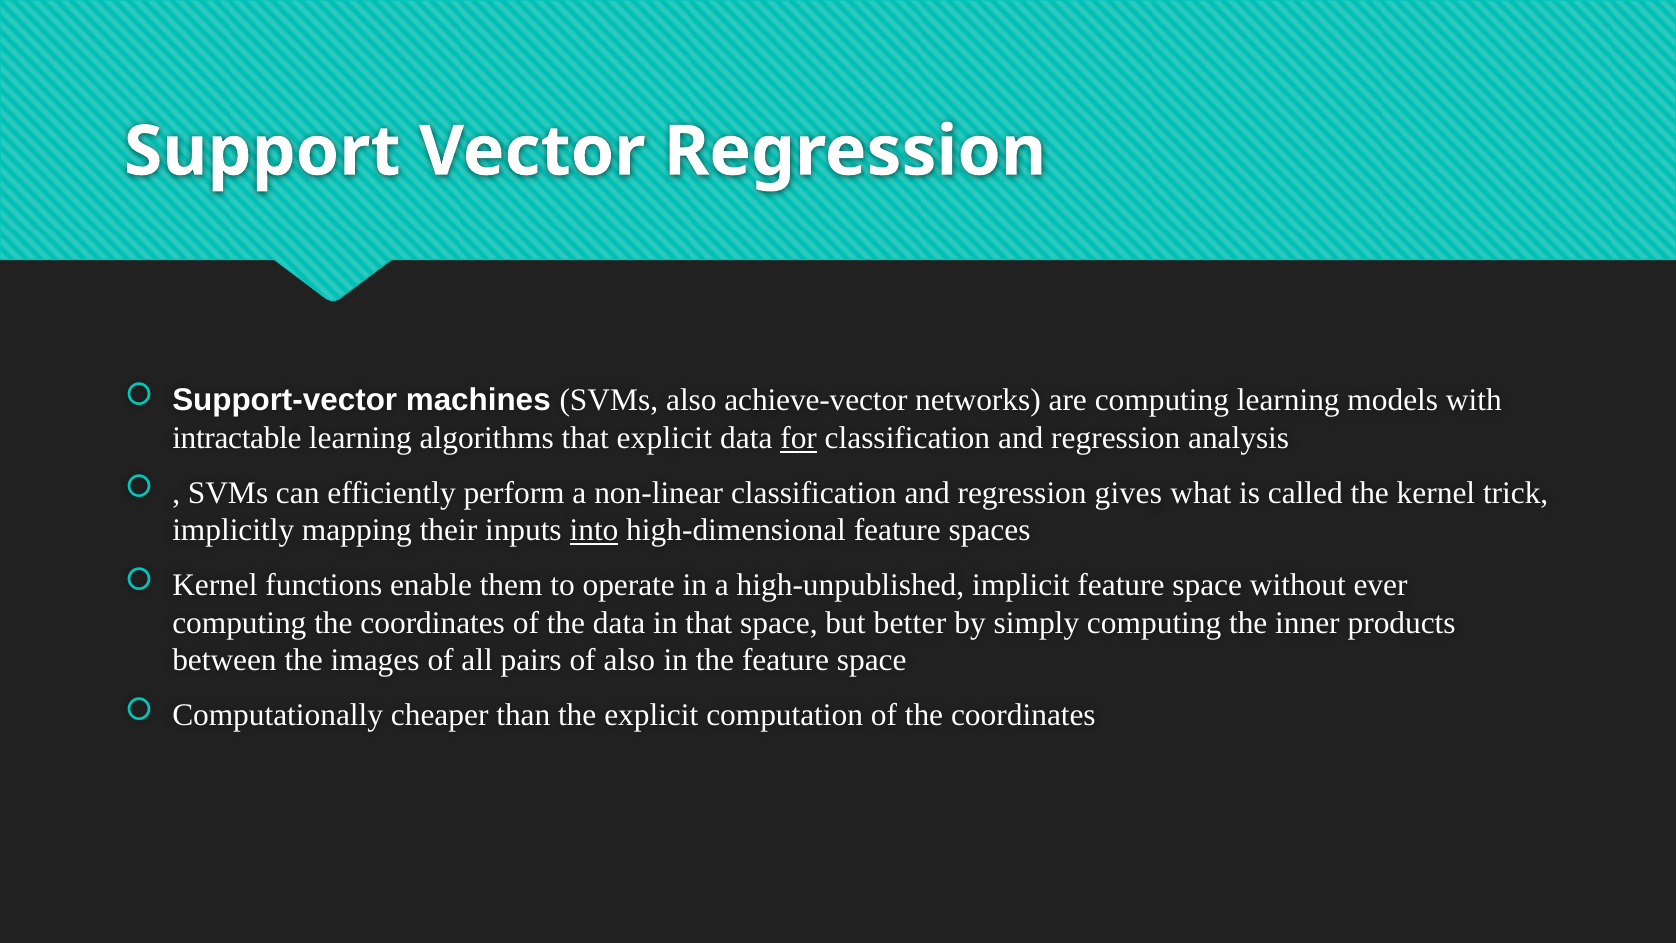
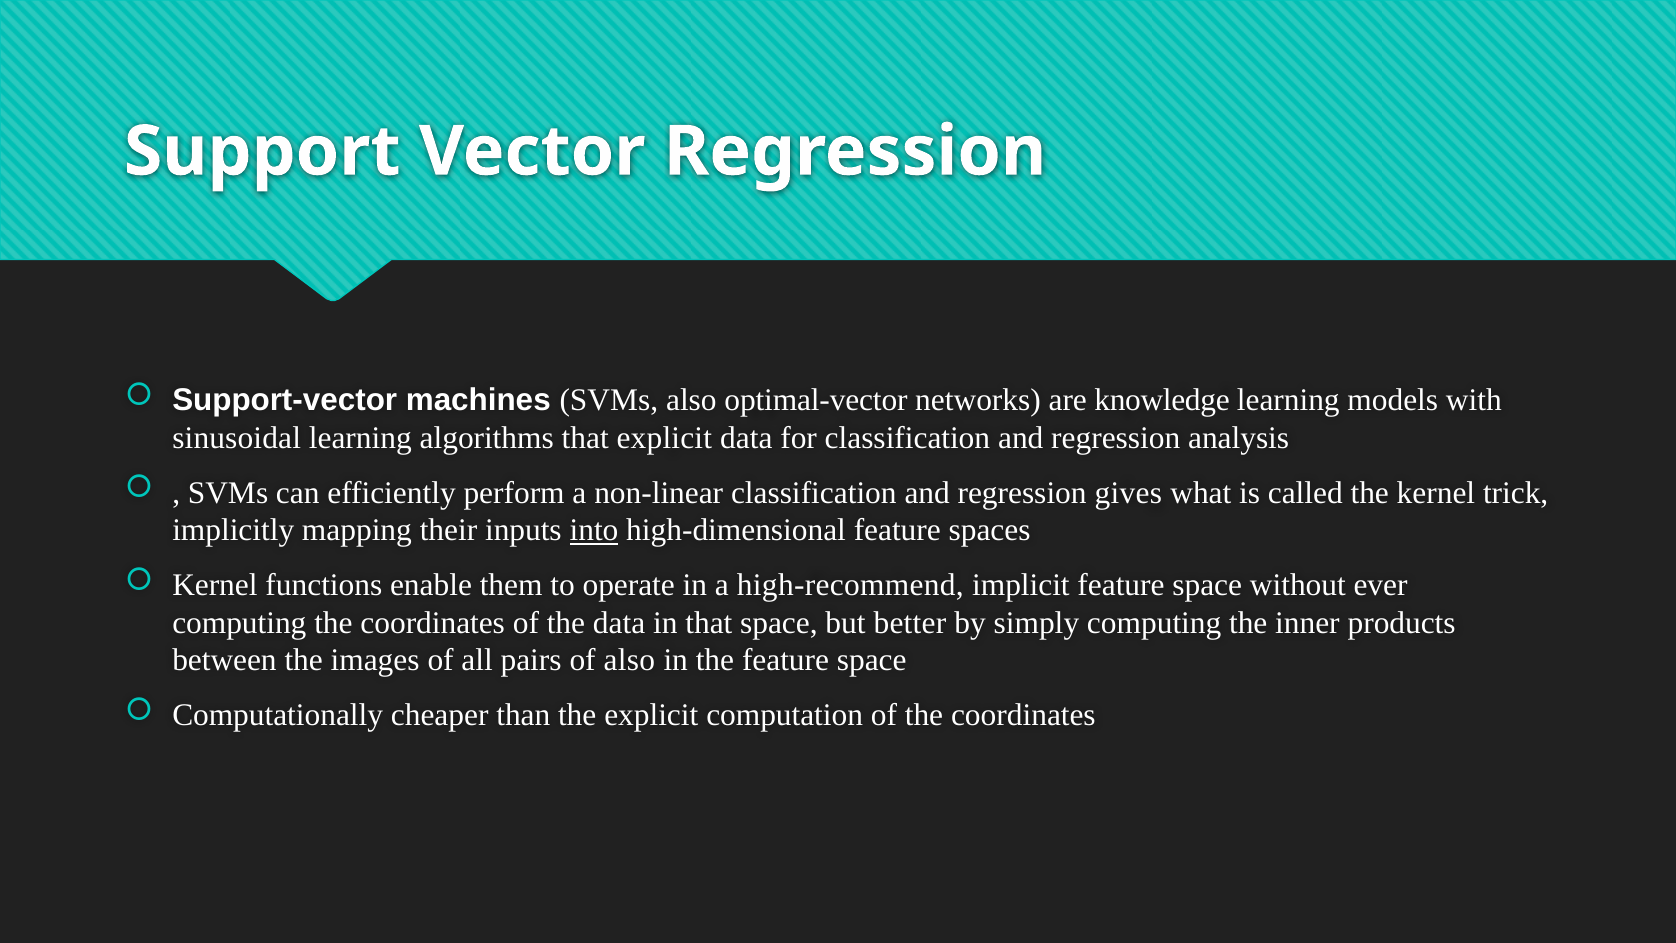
achieve-vector: achieve-vector -> optimal-vector (816, 400)
are computing: computing -> knowledge (1162, 400)
intractable: intractable -> sinusoidal (237, 438)
for underline: present -> none (799, 438)
high-unpublished: high-unpublished -> high-recommend (850, 585)
